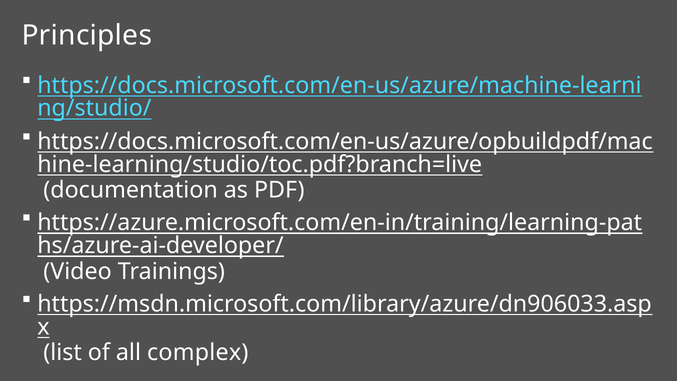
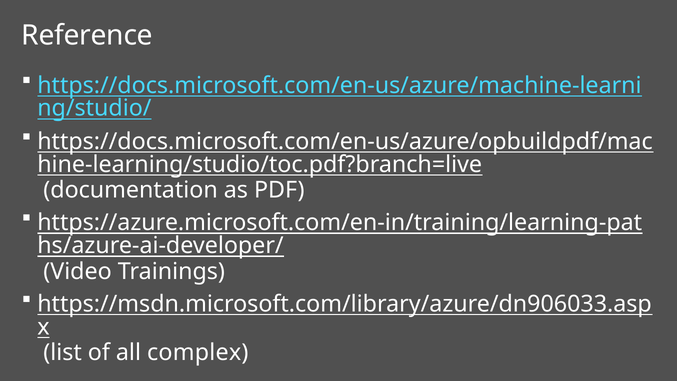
Principles: Principles -> Reference (87, 35)
